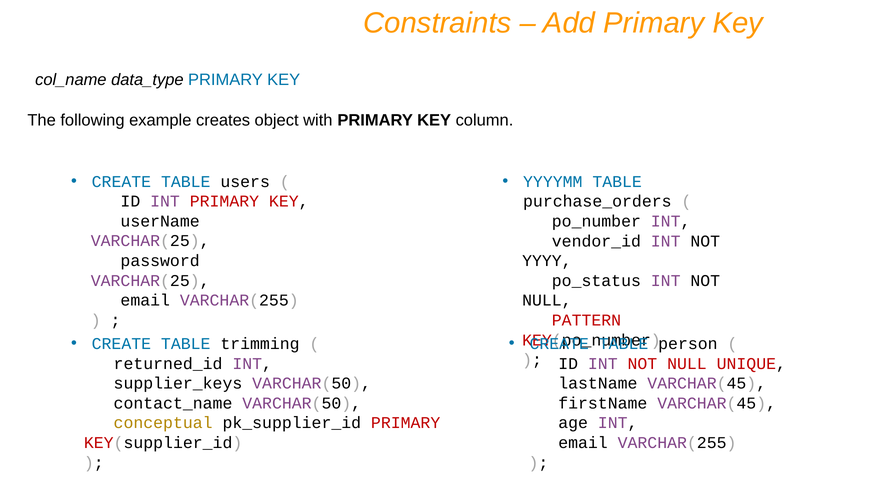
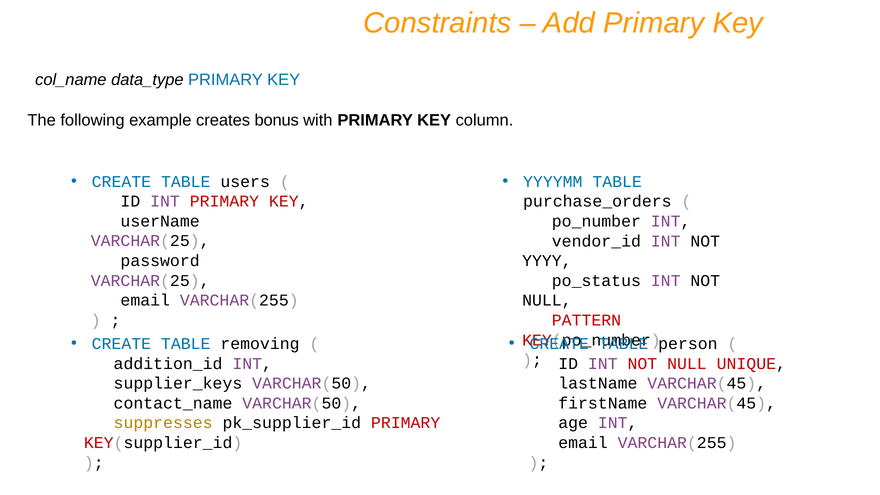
object: object -> bonus (277, 120)
trimming: trimming -> removing (260, 344)
returned_id: returned_id -> addition_id (168, 364)
conceptual: conceptual -> suppresses (163, 423)
